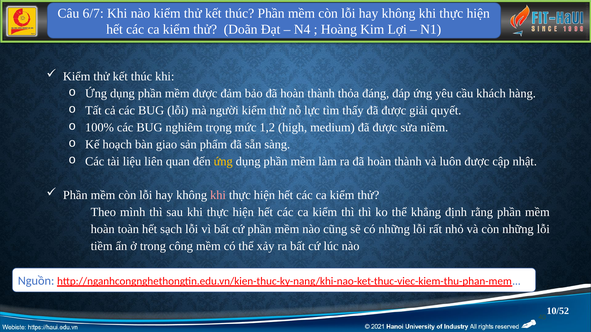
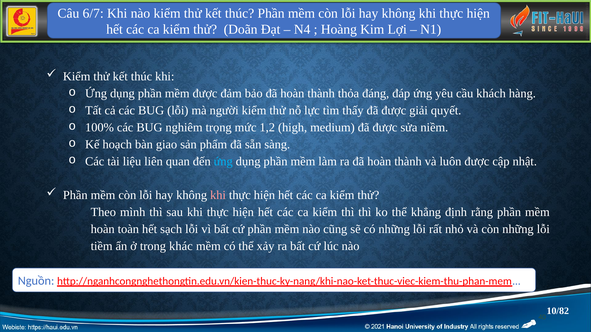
ứng colour: yellow -> light blue (223, 161)
công: công -> khác (181, 246)
10/52: 10/52 -> 10/82 (558, 311)
